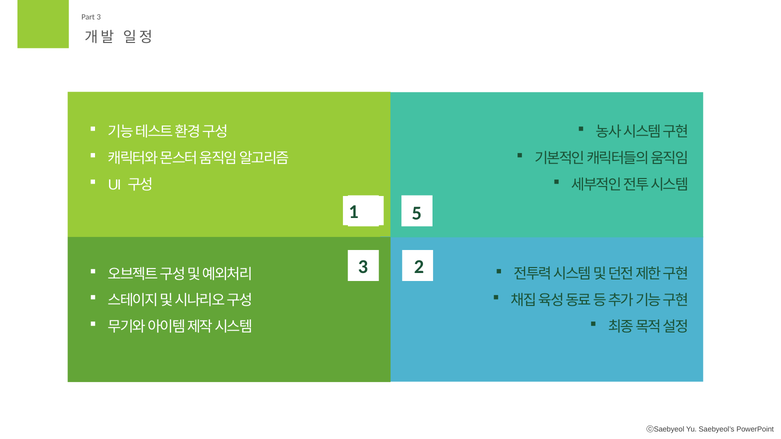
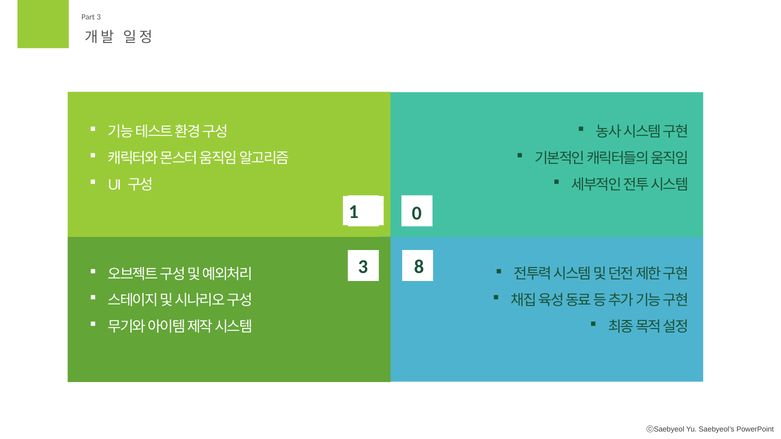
5: 5 -> 0 (417, 213)
2: 2 -> 8 (419, 267)
